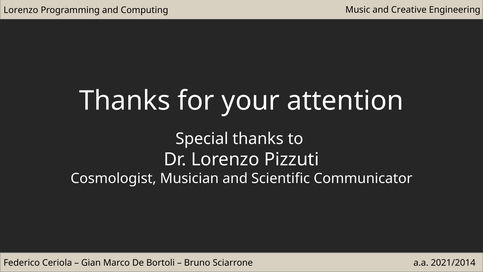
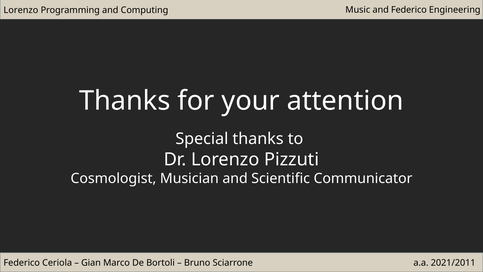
and Creative: Creative -> Federico (409, 10)
2021/2014: 2021/2014 -> 2021/2011 (453, 263)
